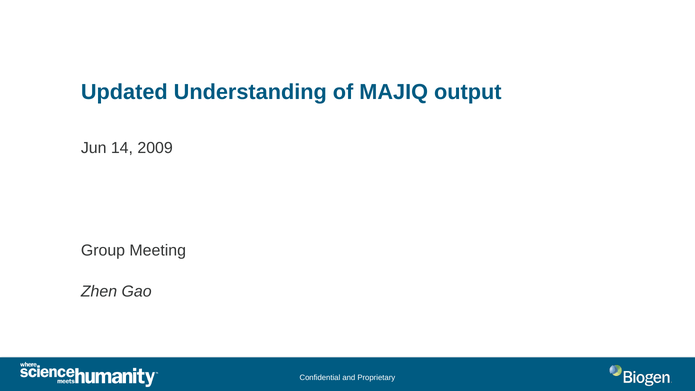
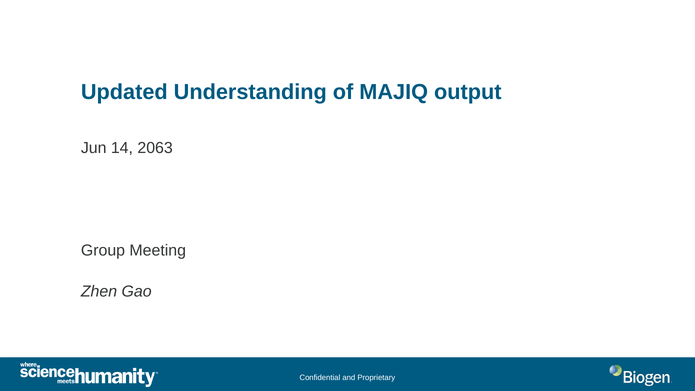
2009: 2009 -> 2063 (155, 148)
